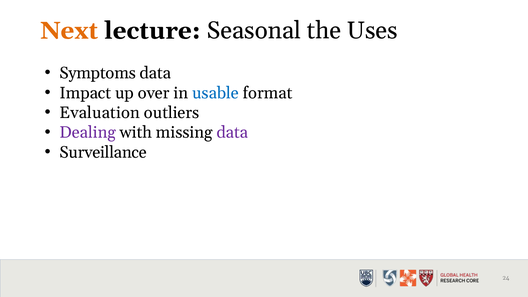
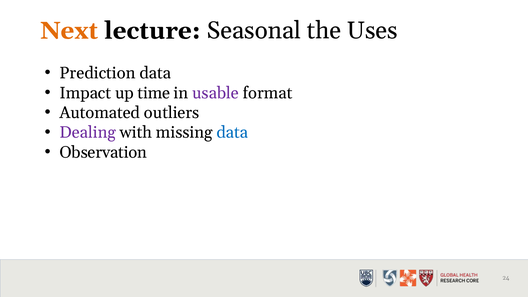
Symptoms: Symptoms -> Prediction (98, 73)
over: over -> time (154, 93)
usable colour: blue -> purple (216, 93)
Evaluation: Evaluation -> Automated (100, 113)
data colour: purple -> blue (232, 133)
Surveillance: Surveillance -> Observation (103, 152)
